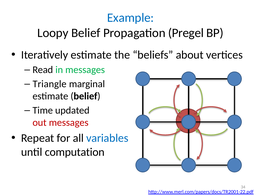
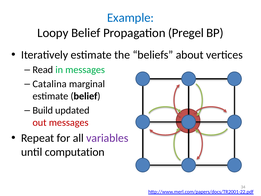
Triangle: Triangle -> Catalina (50, 84)
Time: Time -> Build (43, 110)
variables colour: blue -> purple (107, 138)
